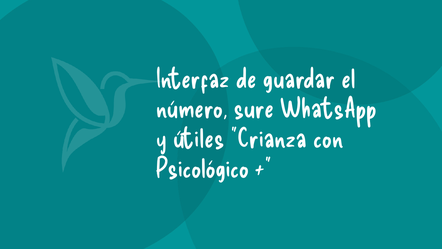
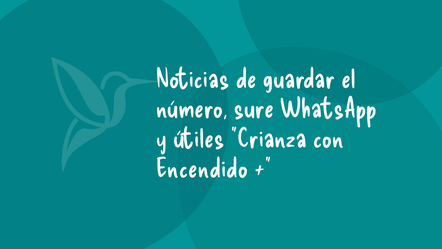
Interfaz: Interfaz -> Noticias (193, 79)
Psicológico: Psicológico -> Encendido (202, 168)
